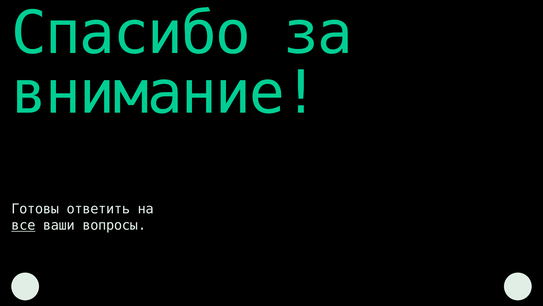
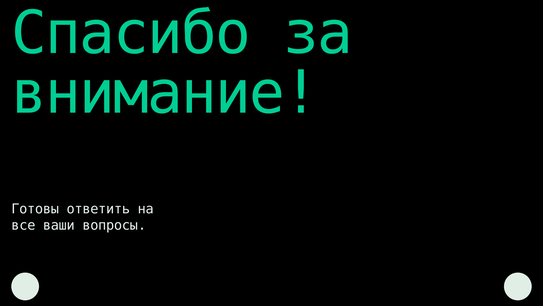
все underline: present -> none (23, 225)
